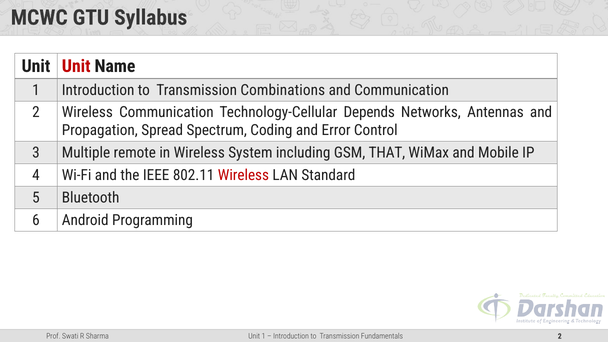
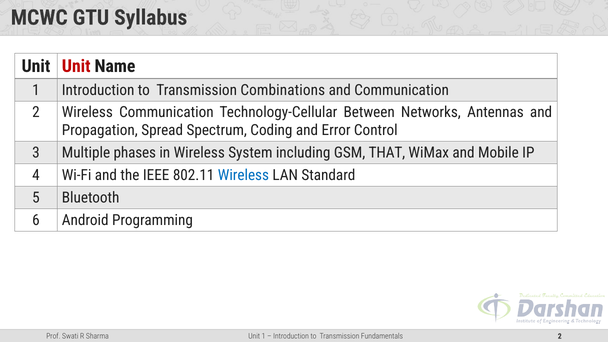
Depends: Depends -> Between (369, 112)
remote: remote -> phases (135, 153)
Wireless colour: red -> blue (243, 175)
